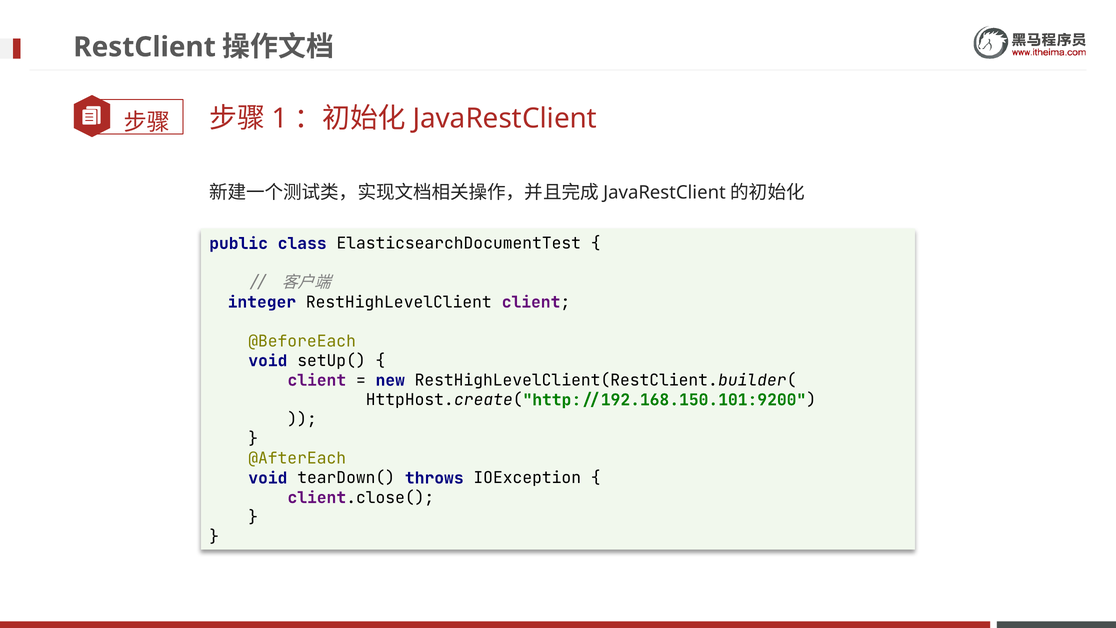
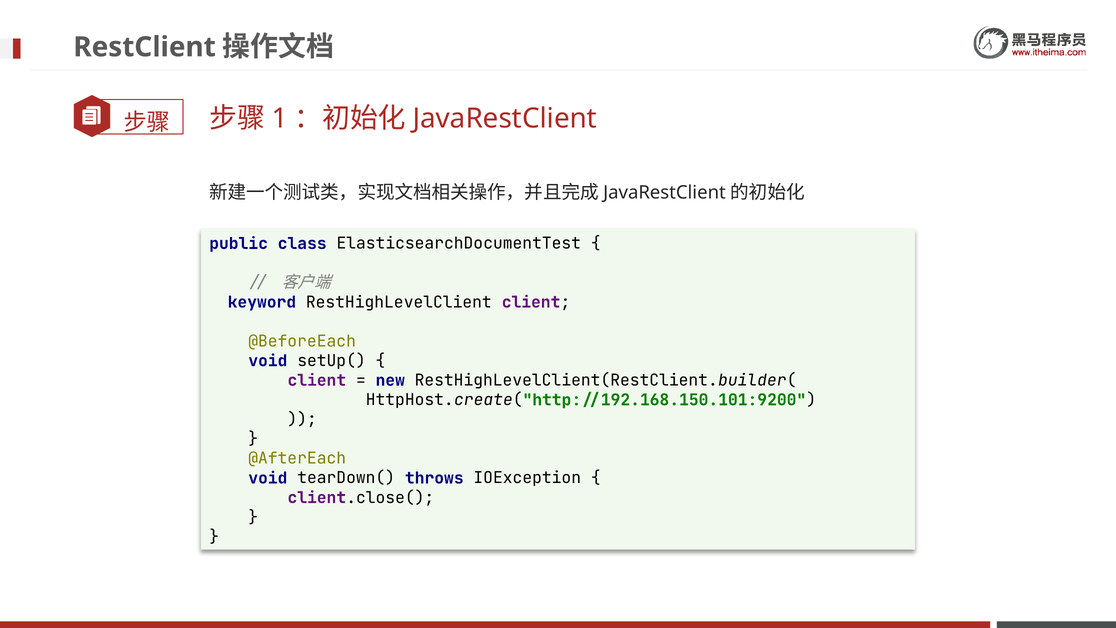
integer: integer -> keyword (262, 302)
